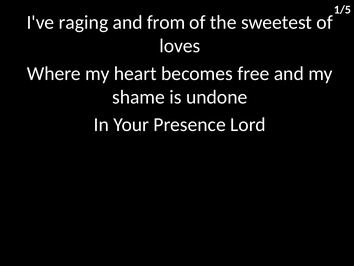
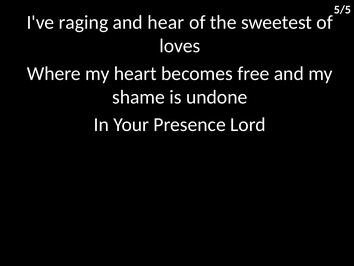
1/5: 1/5 -> 5/5 (342, 10)
from: from -> hear (166, 22)
